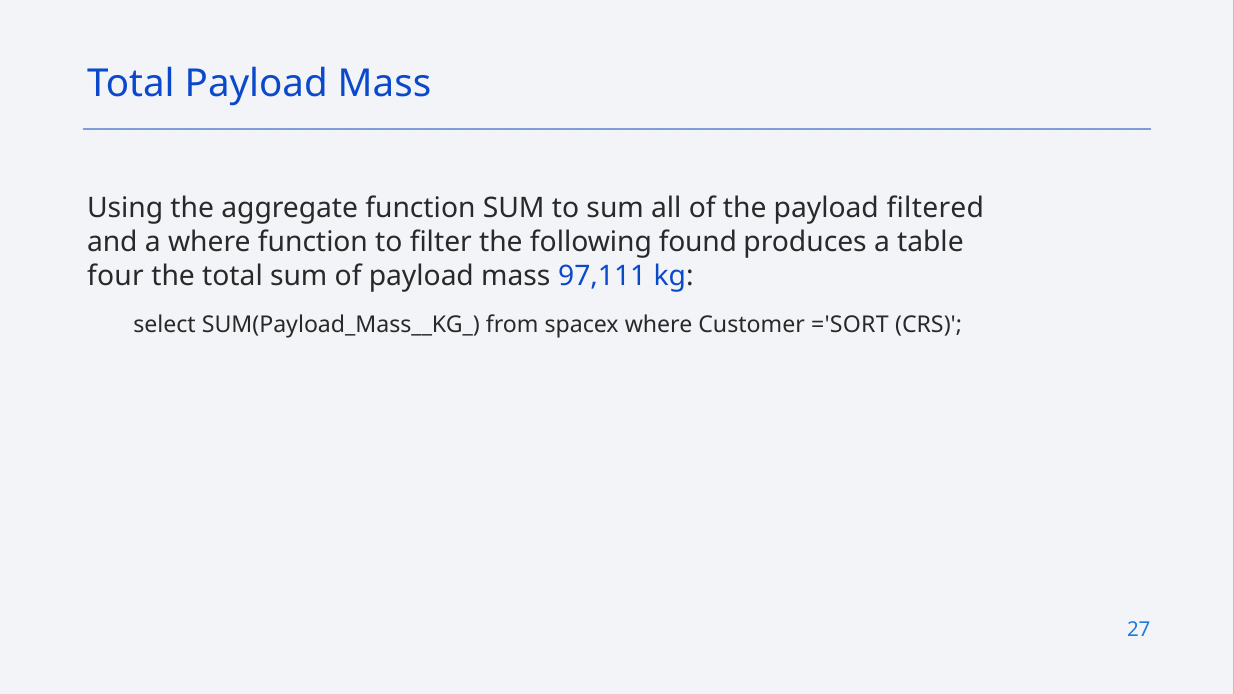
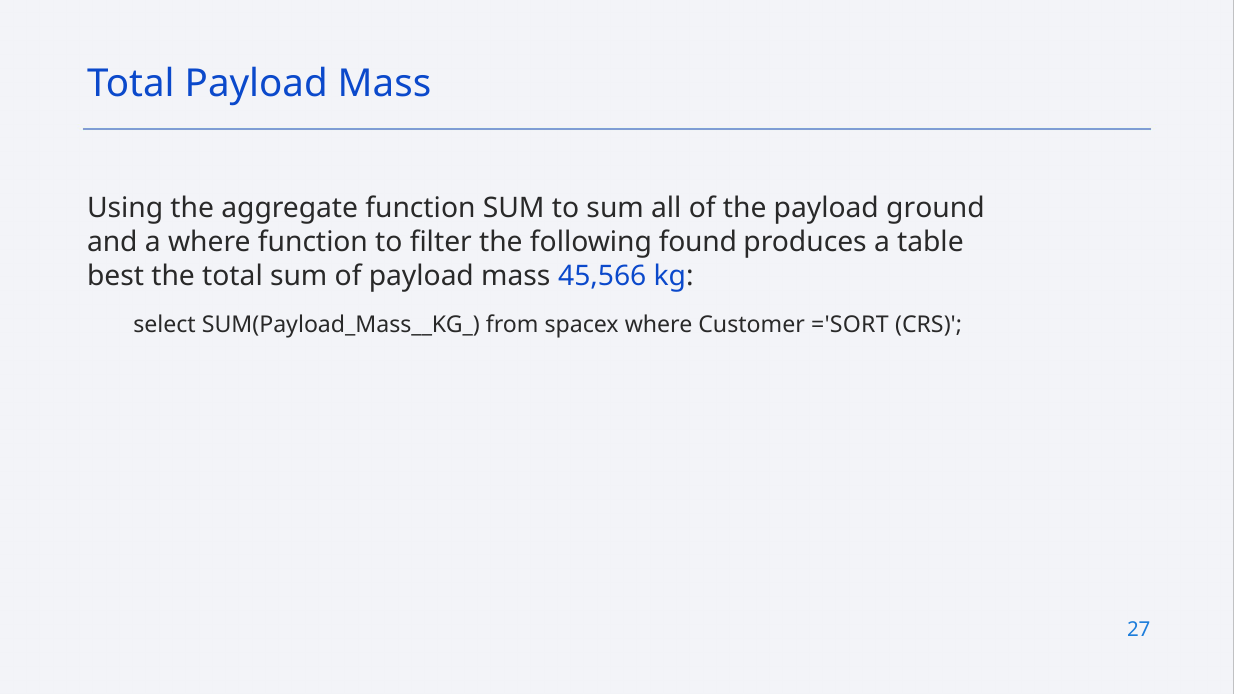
filtered: filtered -> ground (936, 208)
four: four -> best (116, 276)
97,111: 97,111 -> 45,566 (602, 276)
